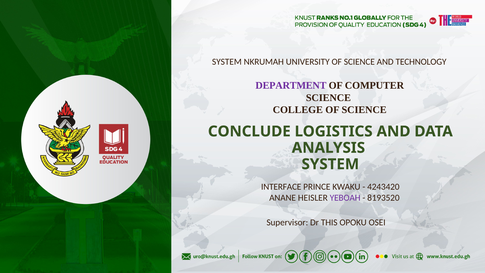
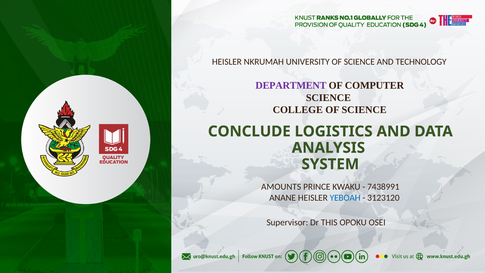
SYSTEM: SYSTEM -> HEISLER (227, 62)
INTERFACE: INTERFACE -> AMOUNTS (281, 187)
4243420: 4243420 -> 7438991 (383, 187)
YEBOAH colour: purple -> blue (345, 198)
8193520: 8193520 -> 3123120 (383, 198)
